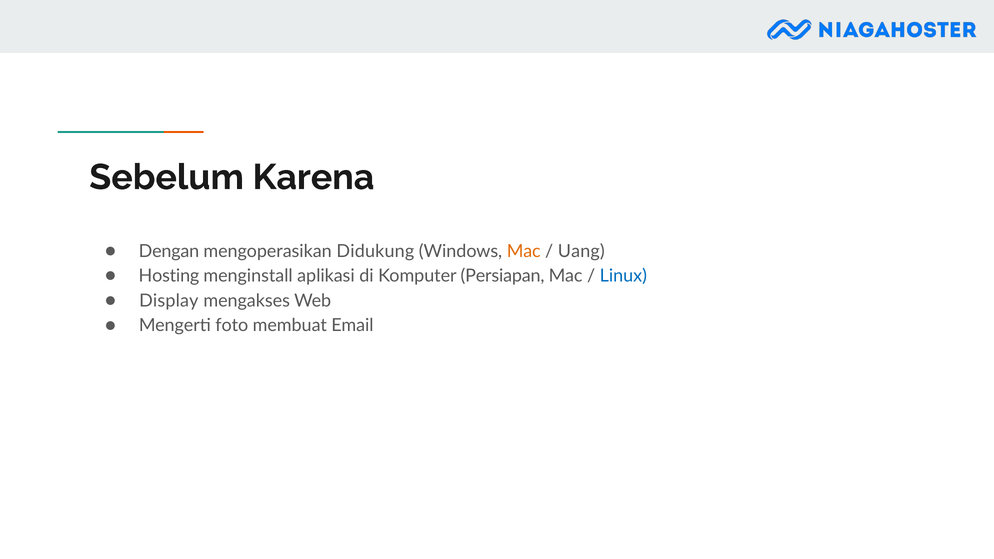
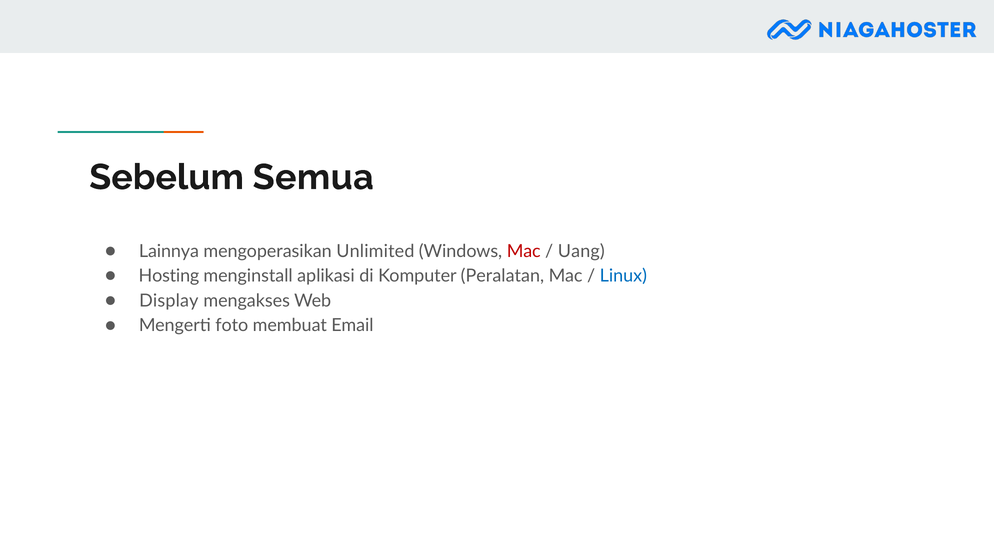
Karena: Karena -> Semua (313, 177)
Dengan: Dengan -> Lainnya (169, 251)
Didukung: Didukung -> Unlimited (375, 251)
Mac colour: orange -> red (524, 251)
Persiapan: Persiapan -> Peralatan (502, 276)
